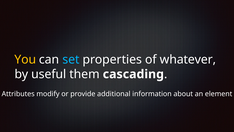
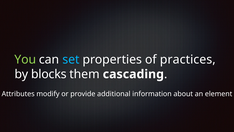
You colour: yellow -> light green (25, 59)
whatever: whatever -> practices (188, 59)
useful: useful -> blocks (49, 74)
